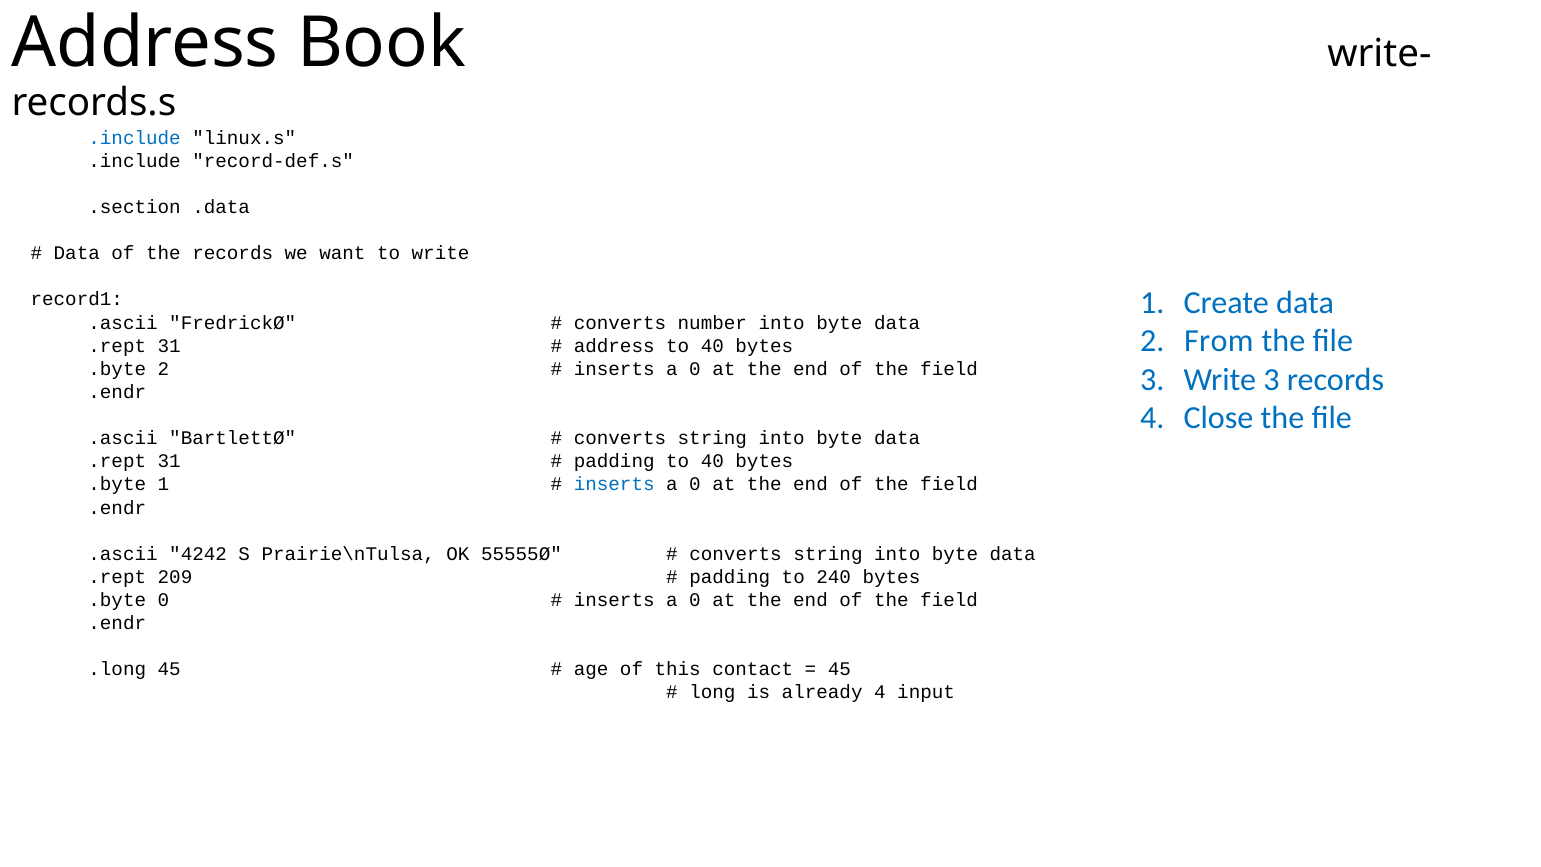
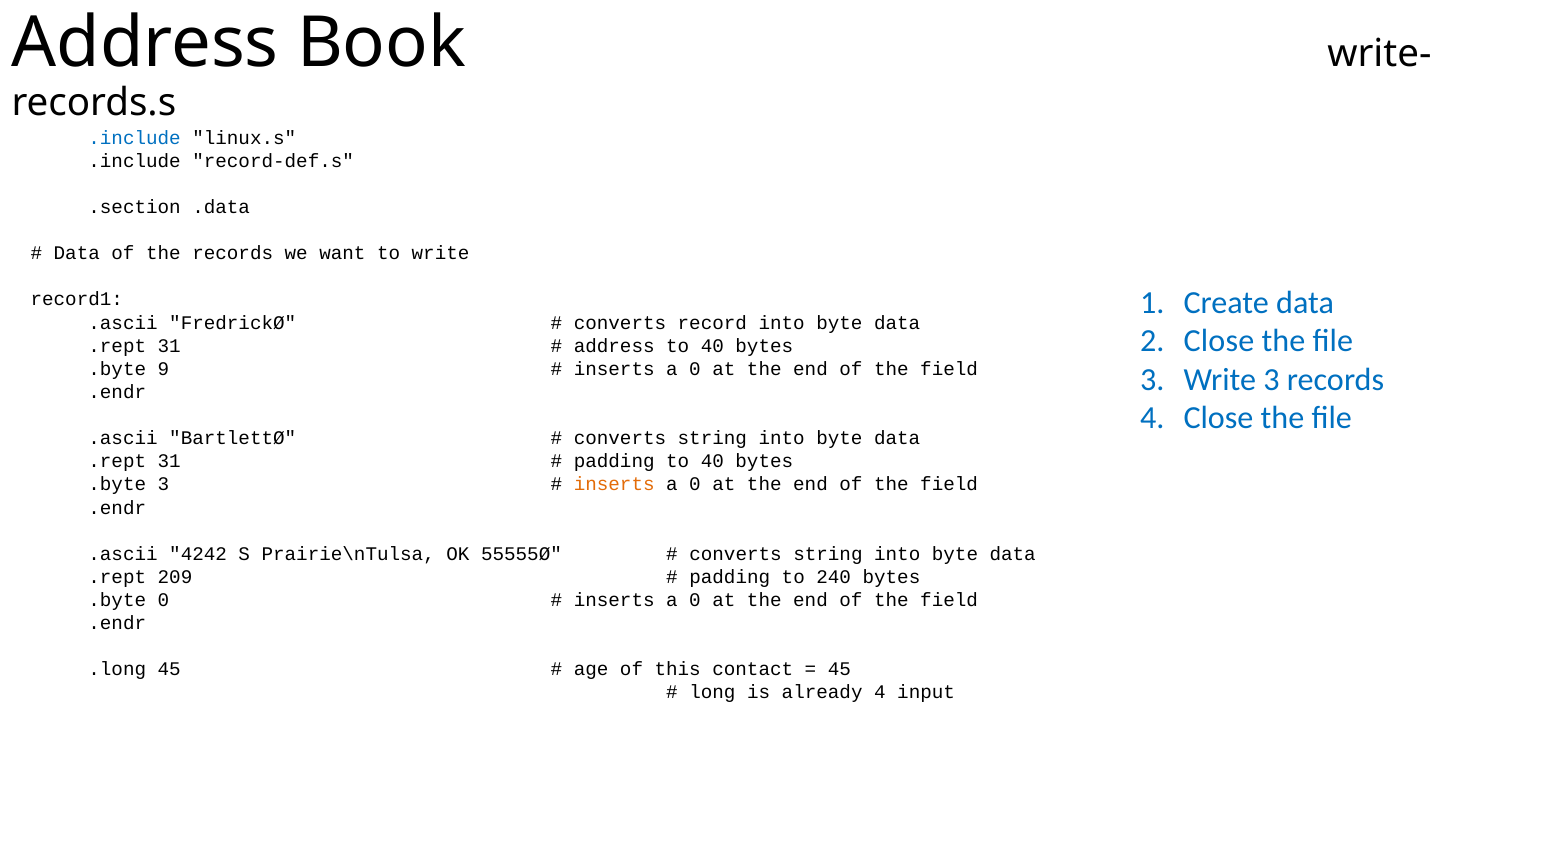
number: number -> record (712, 323)
From: From -> Close (1219, 341)
.byte 2: 2 -> 9 (163, 369)
.byte 1: 1 -> 3 (163, 484)
inserts colour: blue -> orange (614, 484)
